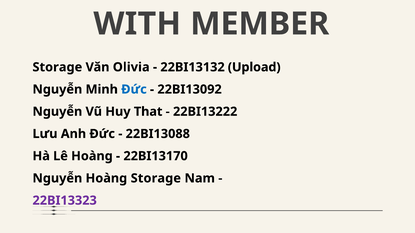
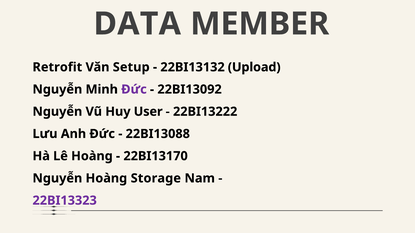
WITH: WITH -> DATA (137, 24)
Storage: Storage -> Retrofit (57, 67)
Văn Olivia: Olivia -> Setup (131, 67)
Đức colour: blue -> purple (134, 90)
That: That -> User (148, 112)
